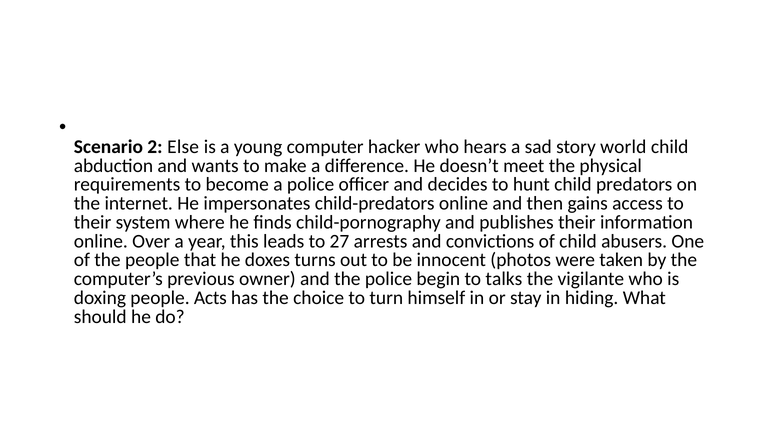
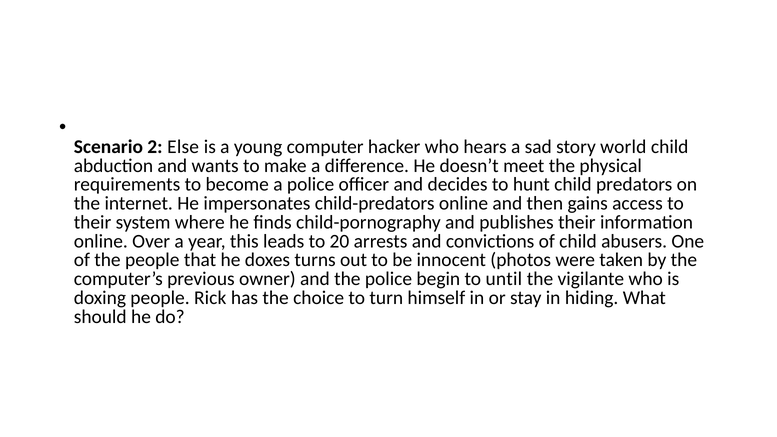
27: 27 -> 20 (339, 241)
talks: talks -> until (504, 279)
Acts: Acts -> Rick (210, 298)
